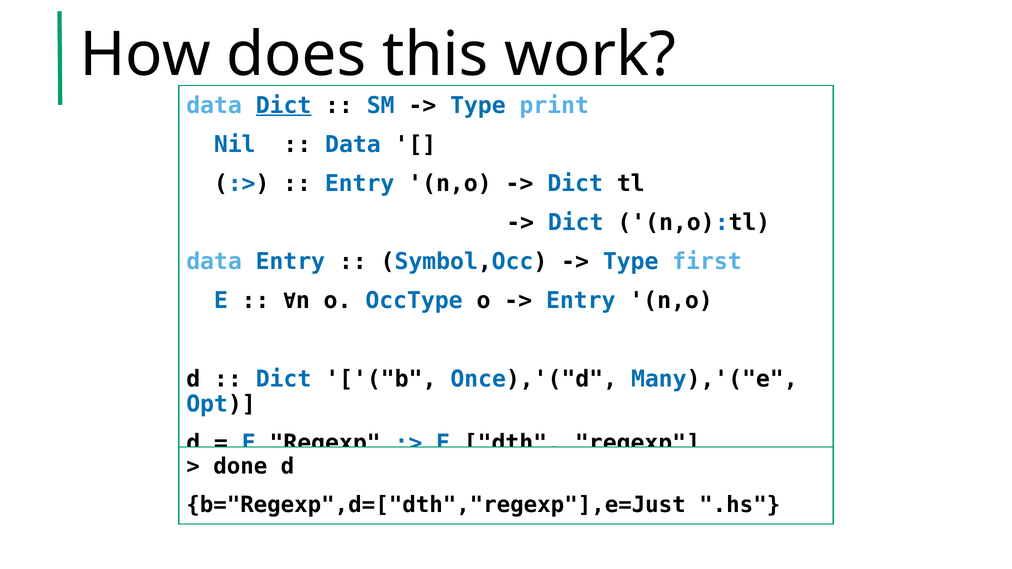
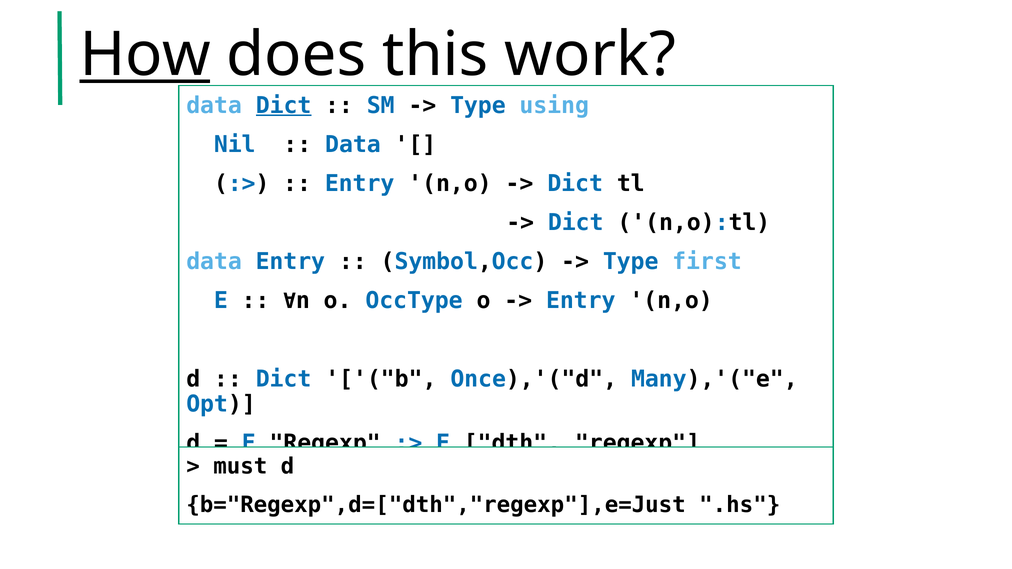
How underline: none -> present (145, 55)
print: print -> using (554, 106)
done: done -> must (240, 467)
